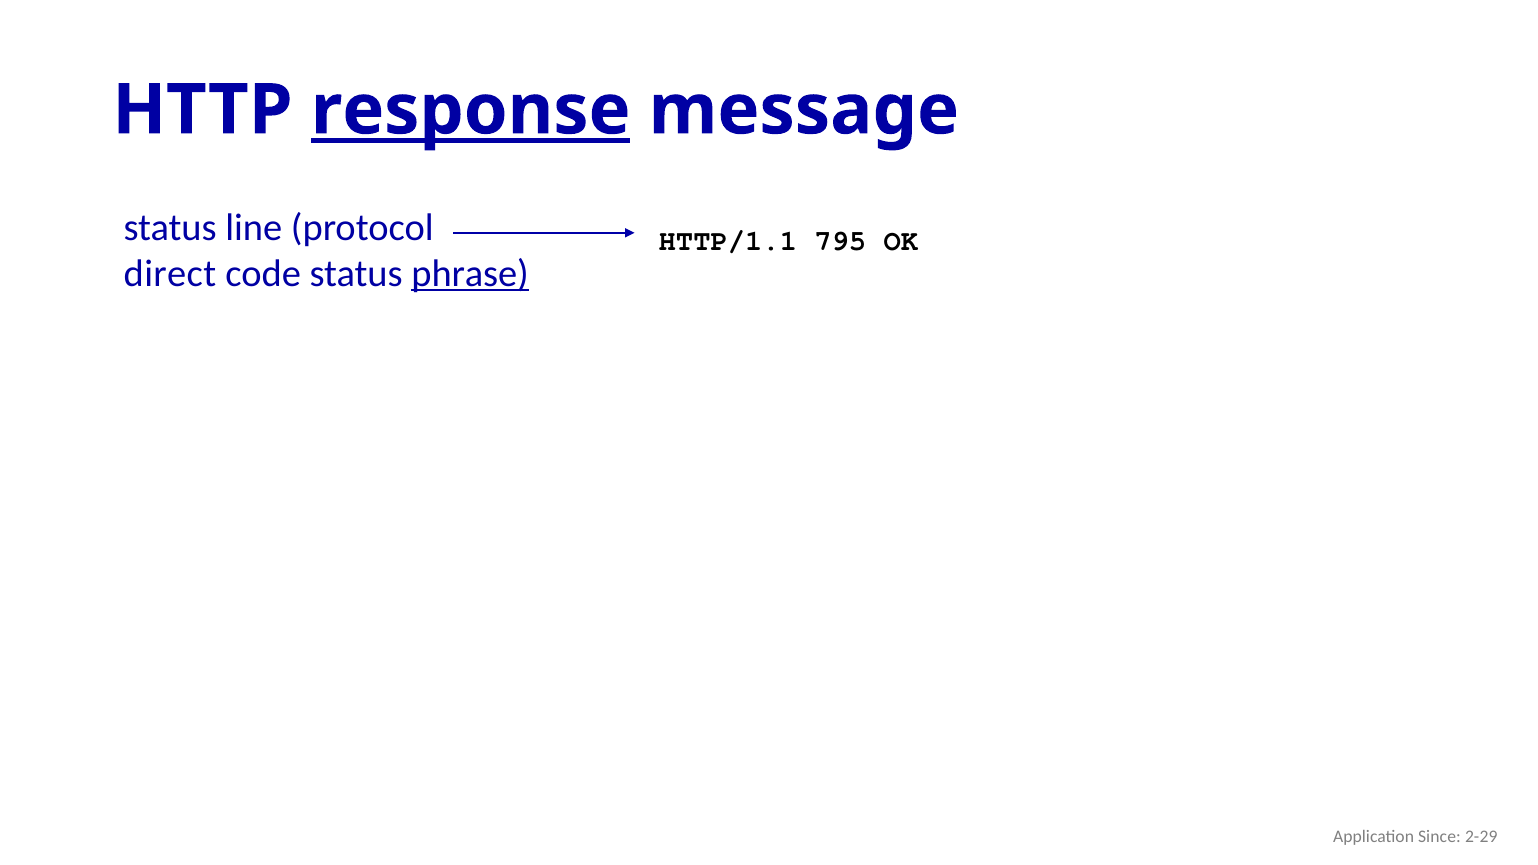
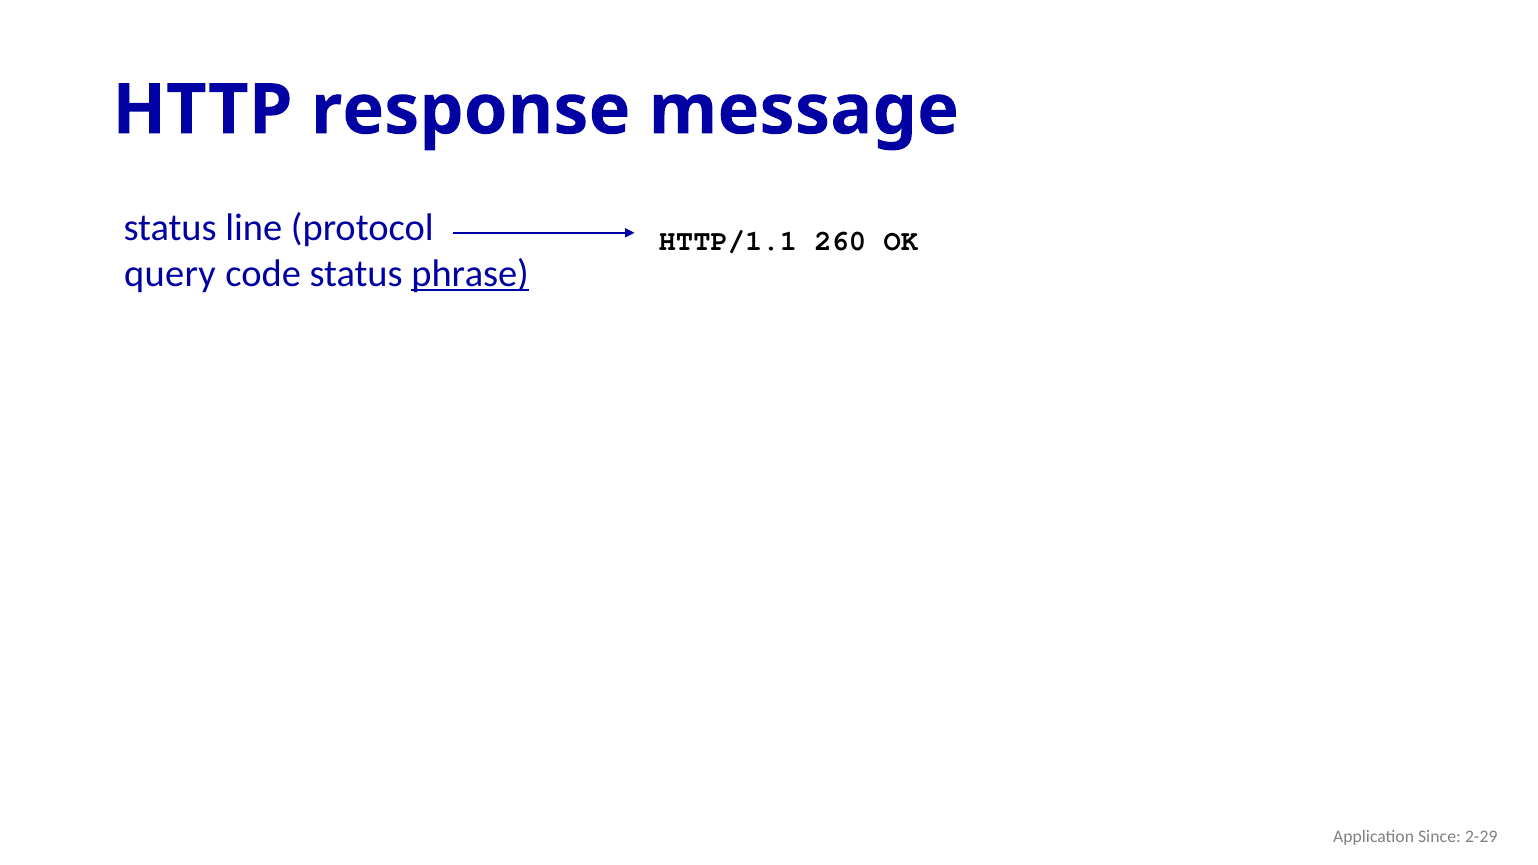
response underline: present -> none (471, 110)
795: 795 -> 260 (840, 241)
direct: direct -> query (170, 274)
